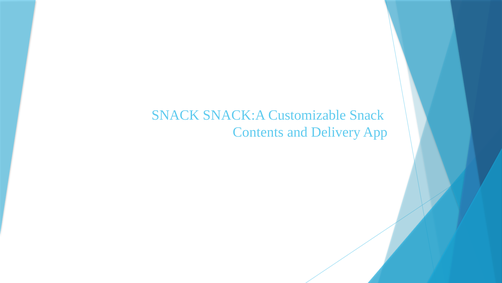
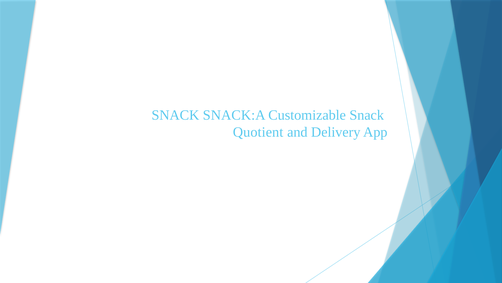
Contents: Contents -> Quotient (258, 132)
